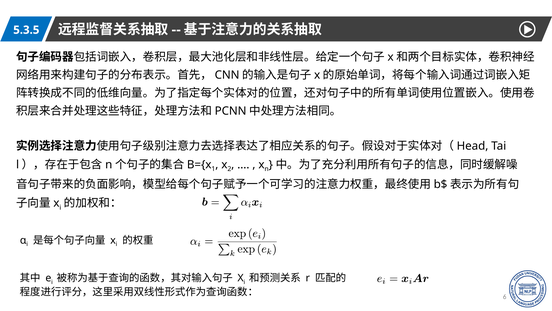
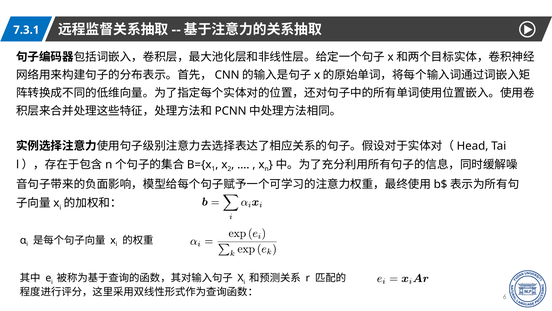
5.3.5: 5.3.5 -> 7.3.1 (26, 30)
